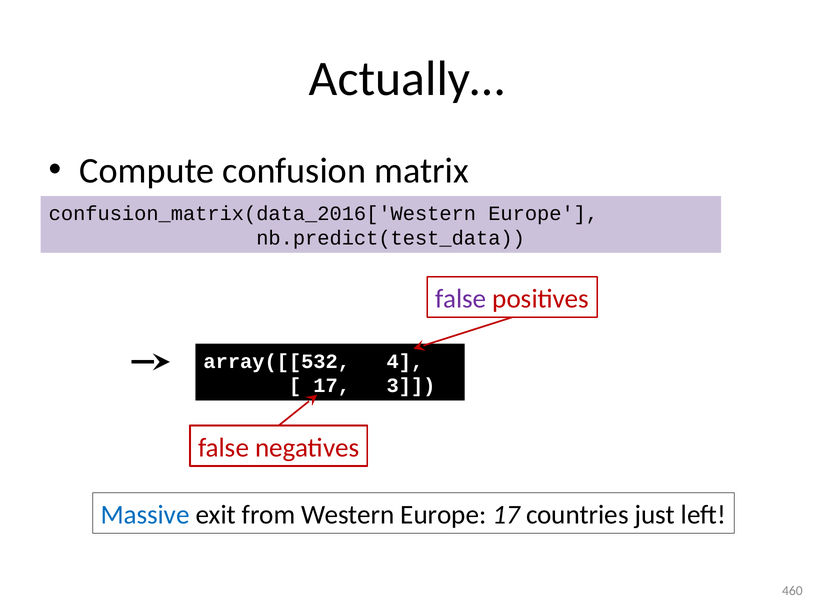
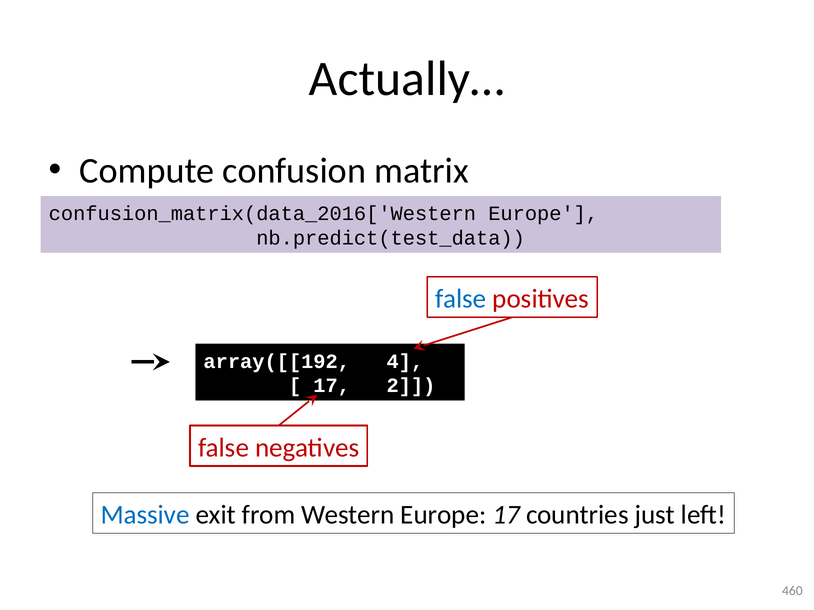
false colour: purple -> blue (461, 299)
array([[532: array([[532 -> array([[192 (277, 362)
3: 3 -> 2 (411, 386)
